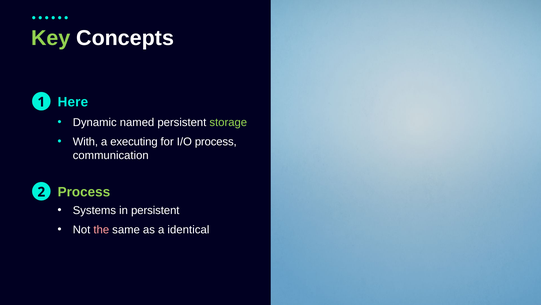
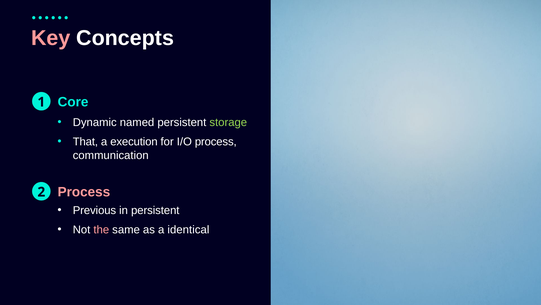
Key colour: light green -> pink (51, 38)
Here: Here -> Core (73, 102)
With: With -> That (85, 141)
executing: executing -> execution (134, 141)
Process colour: light green -> pink (84, 192)
Systems: Systems -> Previous (94, 210)
